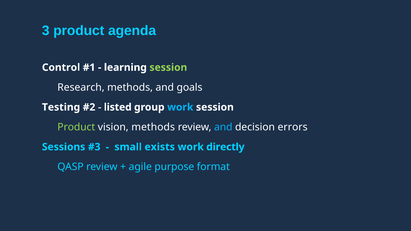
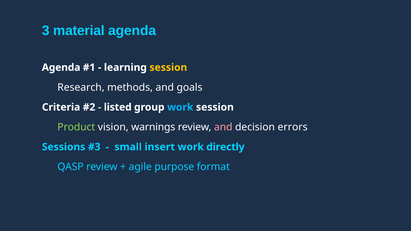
3 product: product -> material (79, 31)
Control: Control -> Agenda (61, 67)
session colour: light green -> yellow (168, 67)
Testing: Testing -> Criteria (61, 107)
vision methods: methods -> warnings (153, 127)
and colour: light blue -> pink (223, 127)
exists: exists -> insert (160, 147)
